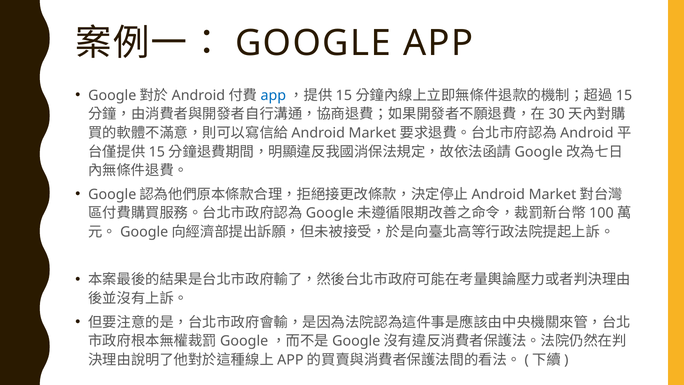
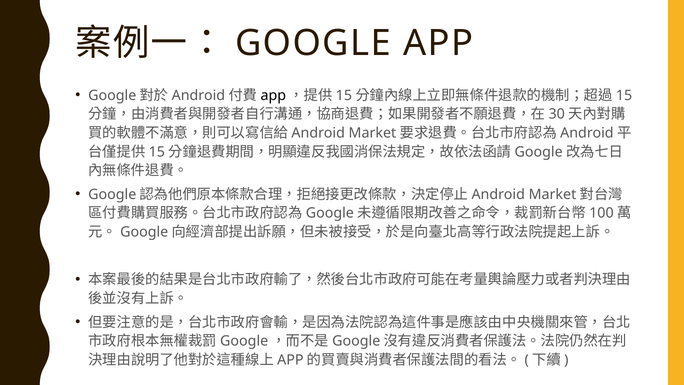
app colour: blue -> black (273, 95)
